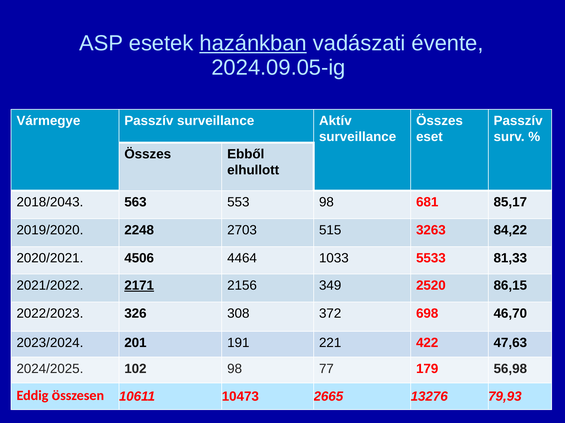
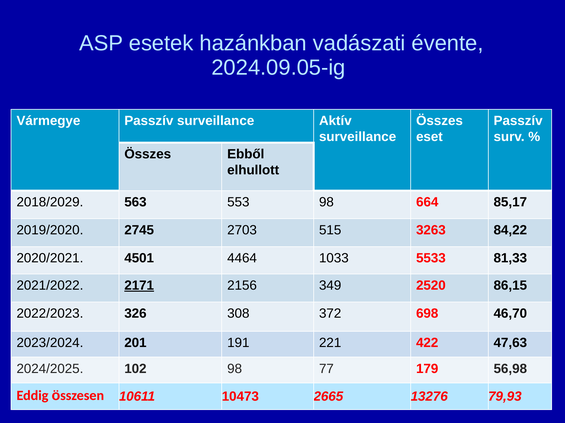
hazánkban underline: present -> none (253, 43)
2018/2043: 2018/2043 -> 2018/2029 (50, 203)
681: 681 -> 664 (427, 203)
2248: 2248 -> 2745 (139, 231)
4506: 4506 -> 4501 (139, 259)
